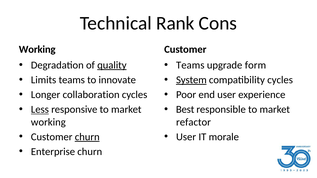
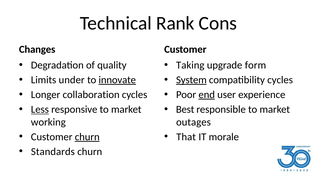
Working: Working -> Changes (37, 49)
quality underline: present -> none (112, 65)
Teams: Teams -> Taking (190, 65)
Limits teams: teams -> under (72, 80)
innovate underline: none -> present (117, 80)
end underline: none -> present (207, 95)
refactor: refactor -> outages (193, 122)
User: User -> That (186, 137)
Enterprise: Enterprise -> Standards (53, 152)
